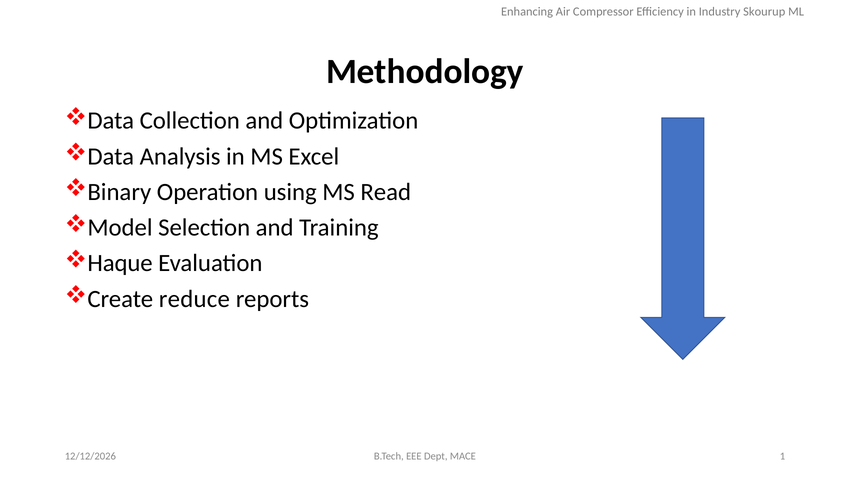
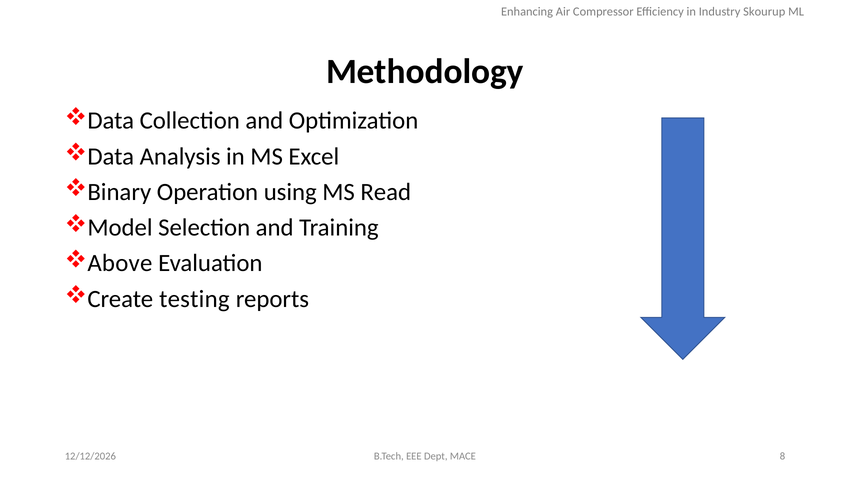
Haque: Haque -> Above (120, 263)
reduce: reduce -> testing (194, 299)
1: 1 -> 8 (783, 456)
